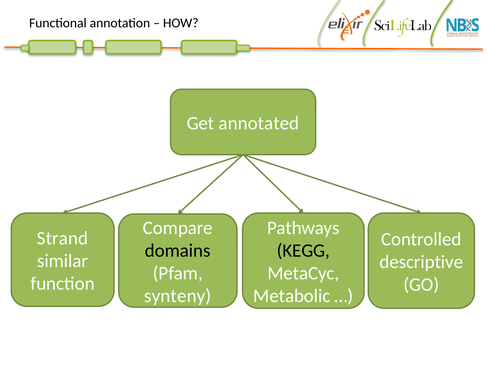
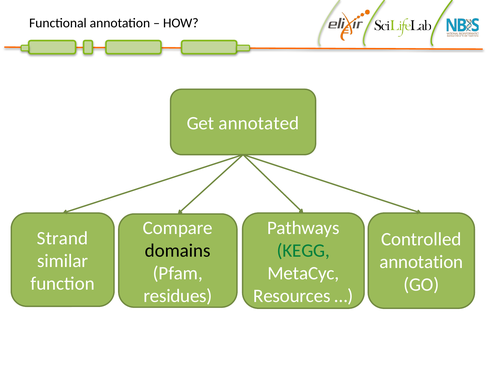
KEGG colour: black -> green (303, 251)
descriptive: descriptive -> annotation (421, 262)
synteny: synteny -> residues (178, 296)
Metabolic: Metabolic -> Resources (292, 296)
